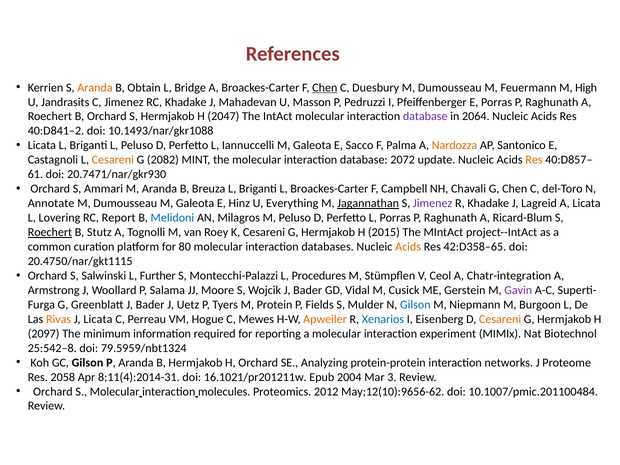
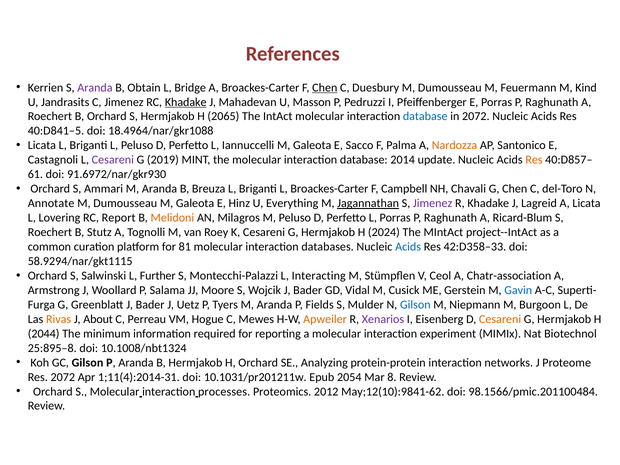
Aranda colour: orange -> purple (95, 88)
High: High -> Kind (586, 88)
Khadake underline: none -> present (186, 102)
2047: 2047 -> 2065 (223, 117)
database colour: purple -> blue (425, 117)
in 2064: 2064 -> 2072 (476, 117)
40:D841–2: 40:D841–2 -> 40:D841–5 (56, 131)
10.1493/nar/gkr1088: 10.1493/nar/gkr1088 -> 18.4964/nar/gkr1088 (161, 131)
Cesareni colour: orange -> purple (113, 160)
2082: 2082 -> 2019 (163, 160)
2072: 2072 -> 2014 (403, 160)
20.7471/nar/gkr930: 20.7471/nar/gkr930 -> 91.6972/nar/gkr930 (117, 174)
Melidoni colour: blue -> orange (172, 218)
Roechert underline: present -> none (50, 232)
2015: 2015 -> 2024 (384, 232)
80: 80 -> 81 (185, 247)
Acids colour: orange -> blue (408, 247)
42:D358–65: 42:D358–65 -> 42:D358–33 (475, 247)
20.4750/nar/gkt1115: 20.4750/nar/gkt1115 -> 58.9294/nar/gkt1115 (80, 261)
Procedures: Procedures -> Interacting (319, 276)
Chatr-integration: Chatr-integration -> Chatr-association (509, 276)
Gavin colour: purple -> blue (518, 290)
Tyers M Protein: Protein -> Aranda (274, 305)
J Licata: Licata -> About (98, 319)
Xenarios colour: blue -> purple (383, 319)
2097: 2097 -> 2044 (44, 334)
25:542–8: 25:542–8 -> 25:895–8 (52, 348)
79.5959/nbt1324: 79.5959/nbt1324 -> 10.1008/nbt1324 (144, 348)
Res 2058: 2058 -> 2072 (63, 377)
8;11(4):2014-31: 8;11(4):2014-31 -> 1;11(4):2014-31 (139, 377)
16.1021/pr201211w: 16.1021/pr201211w -> 10.1031/pr201211w (255, 377)
2004: 2004 -> 2054 (349, 377)
3: 3 -> 8 (392, 377)
molecules: molecules -> processes (224, 392)
May;12(10):9656-62: May;12(10):9656-62 -> May;12(10):9841-62 (393, 392)
10.1007/pmic.201100484: 10.1007/pmic.201100484 -> 98.1566/pmic.201100484 (533, 392)
